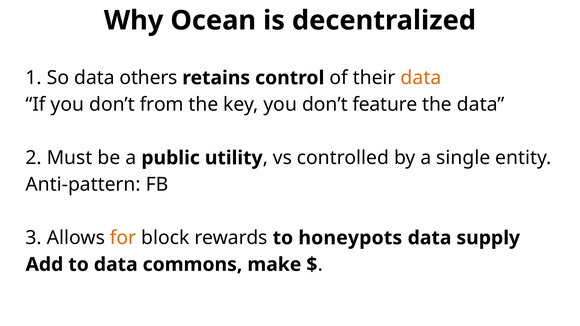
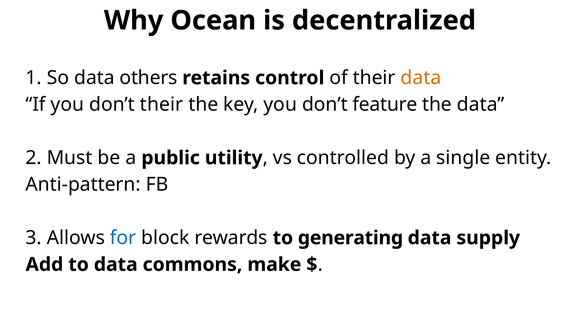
don’t from: from -> their (162, 105)
for colour: orange -> blue (123, 238)
honeypots: honeypots -> generating (350, 238)
